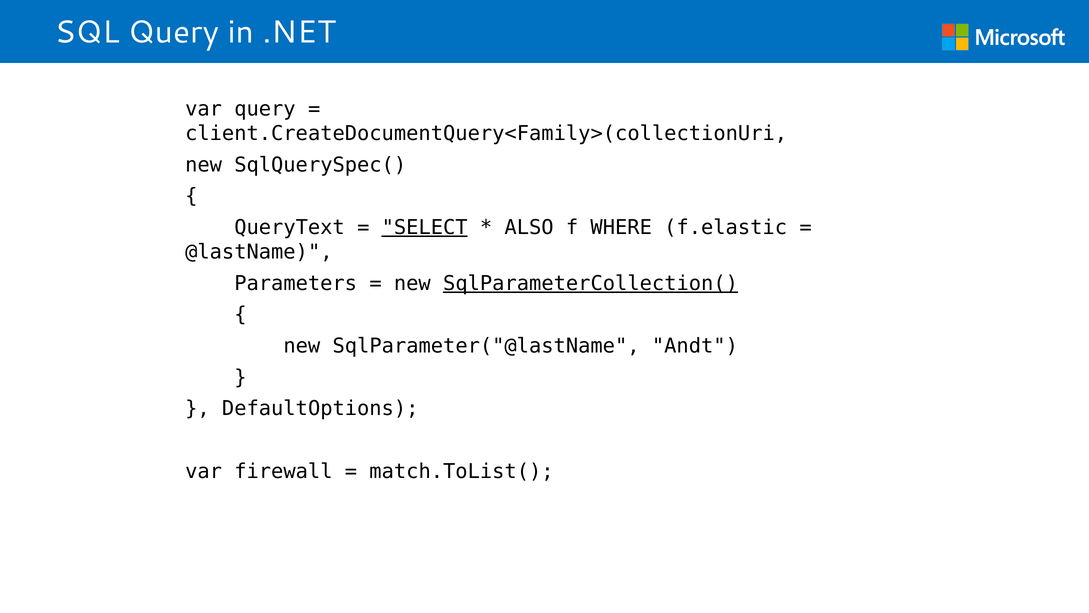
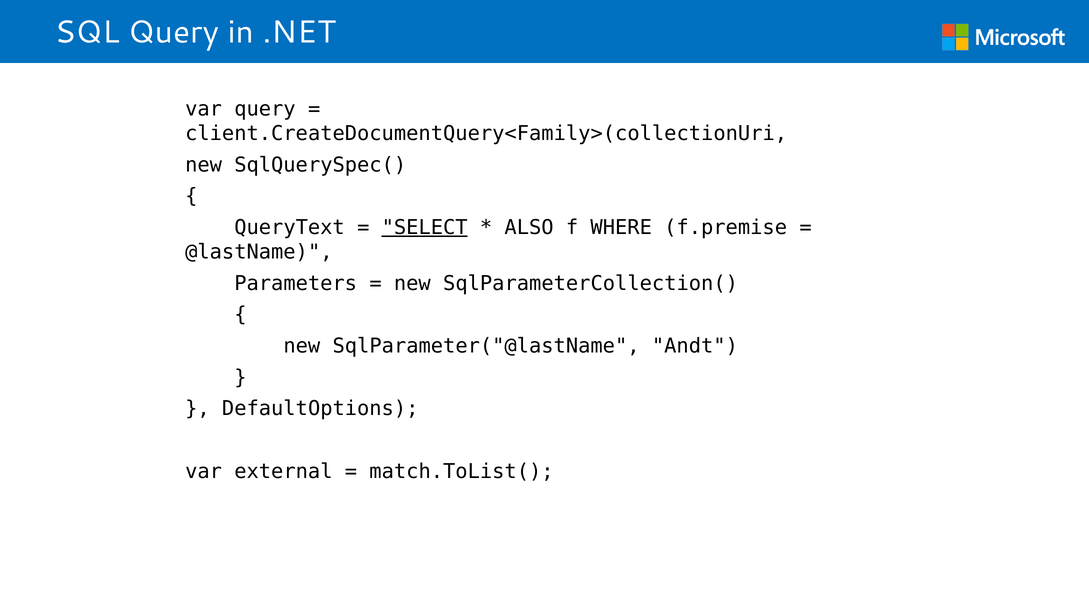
f.elastic: f.elastic -> f.premise (726, 227)
SqlParameterCollection( underline: present -> none (591, 283)
firewall: firewall -> external (283, 471)
